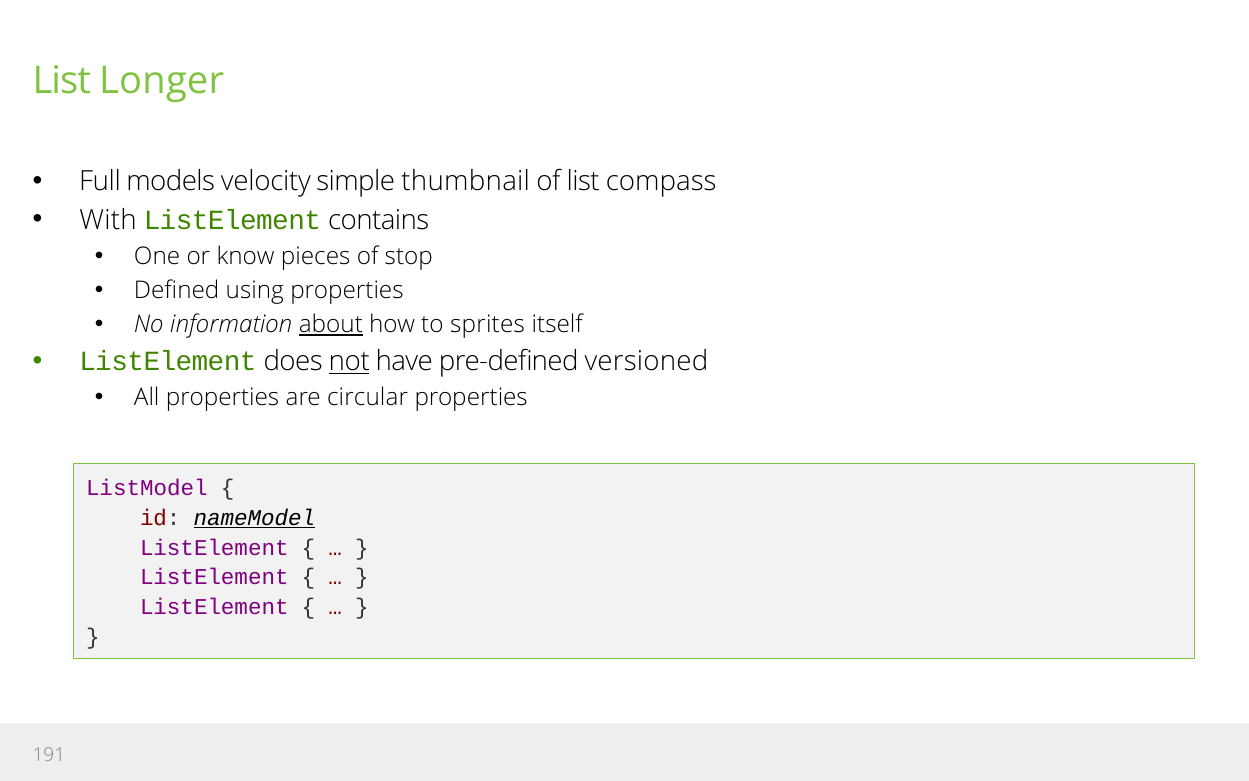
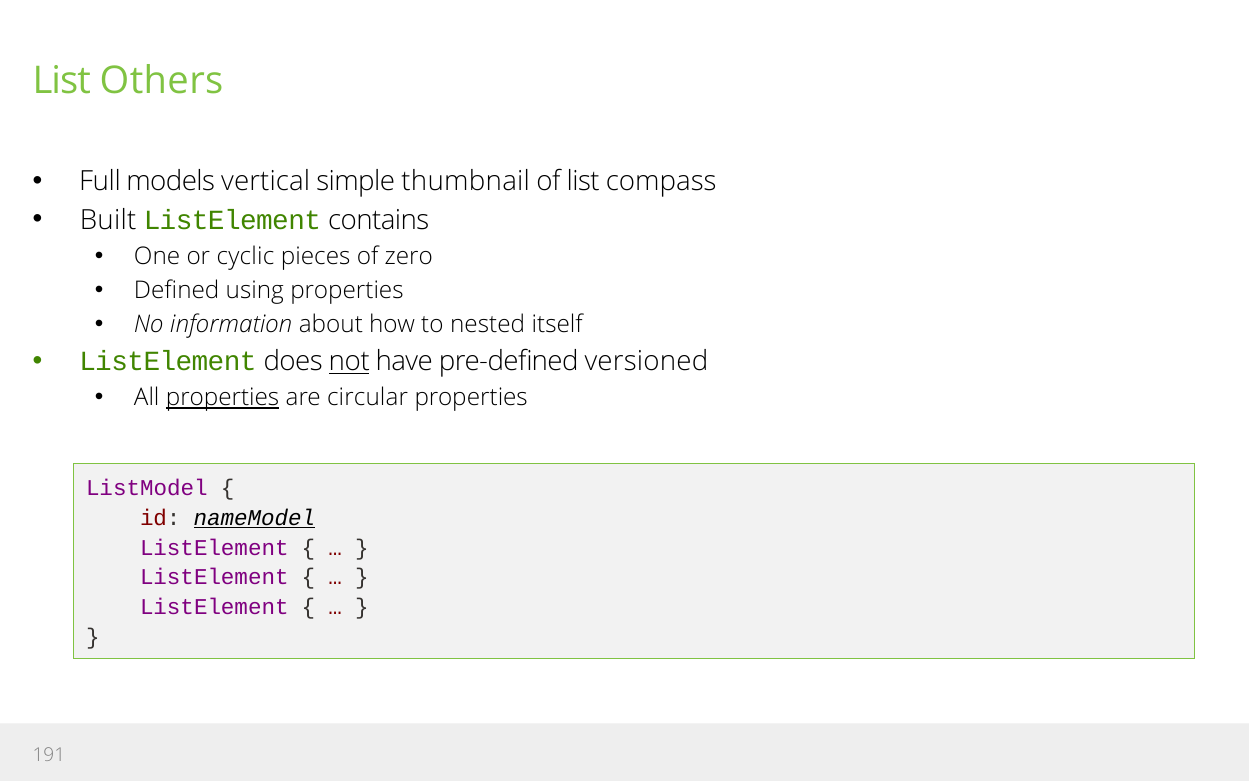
Longer: Longer -> Others (162, 81)
velocity: velocity -> vertical (266, 181)
With: With -> Built (108, 220)
know: know -> cyclic (245, 256)
stop: stop -> zero (409, 256)
about underline: present -> none (331, 324)
sprites: sprites -> nested (488, 324)
properties underline: none -> present (223, 397)
